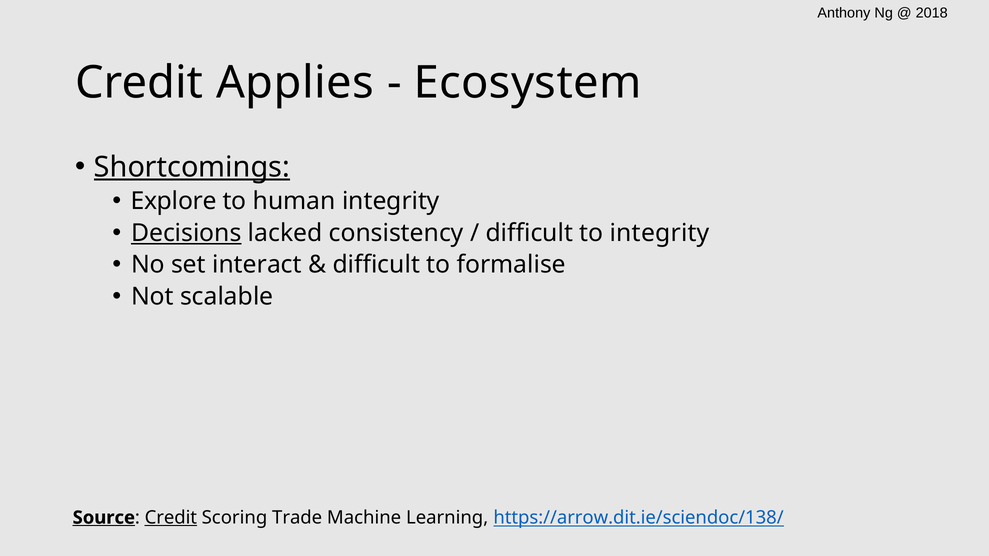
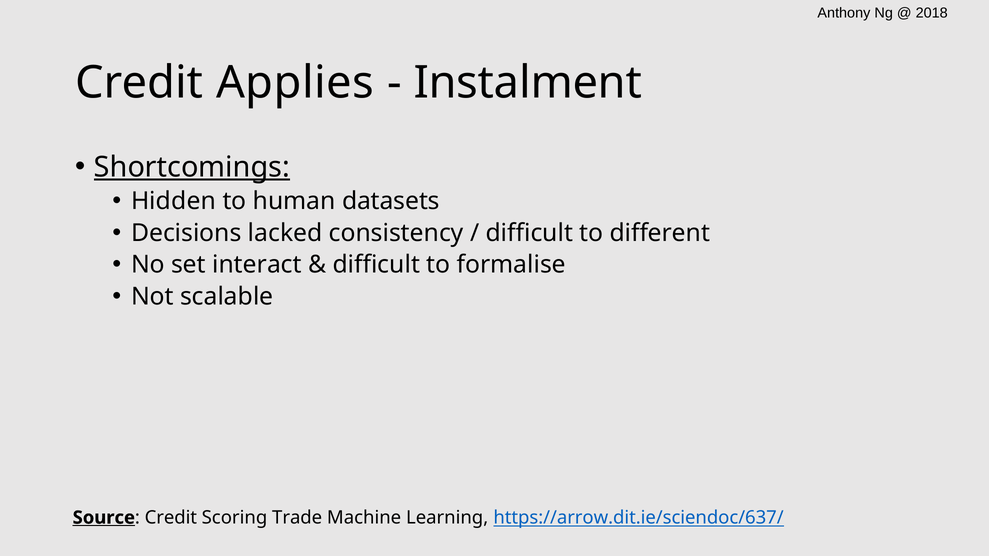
Ecosystem: Ecosystem -> Instalment (528, 83)
Explore: Explore -> Hidden (173, 201)
human integrity: integrity -> datasets (391, 201)
Decisions underline: present -> none (186, 233)
to integrity: integrity -> different (660, 233)
Credit underline: present -> none (171, 518)
https://arrow.dit.ie/sciendoc/138/: https://arrow.dit.ie/sciendoc/138/ -> https://arrow.dit.ie/sciendoc/637/ (639, 518)
